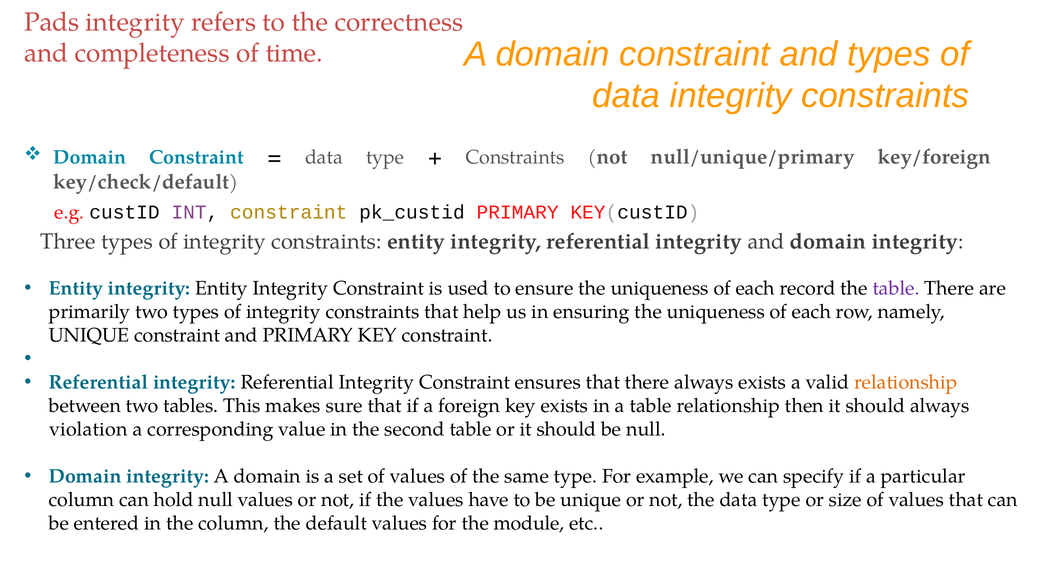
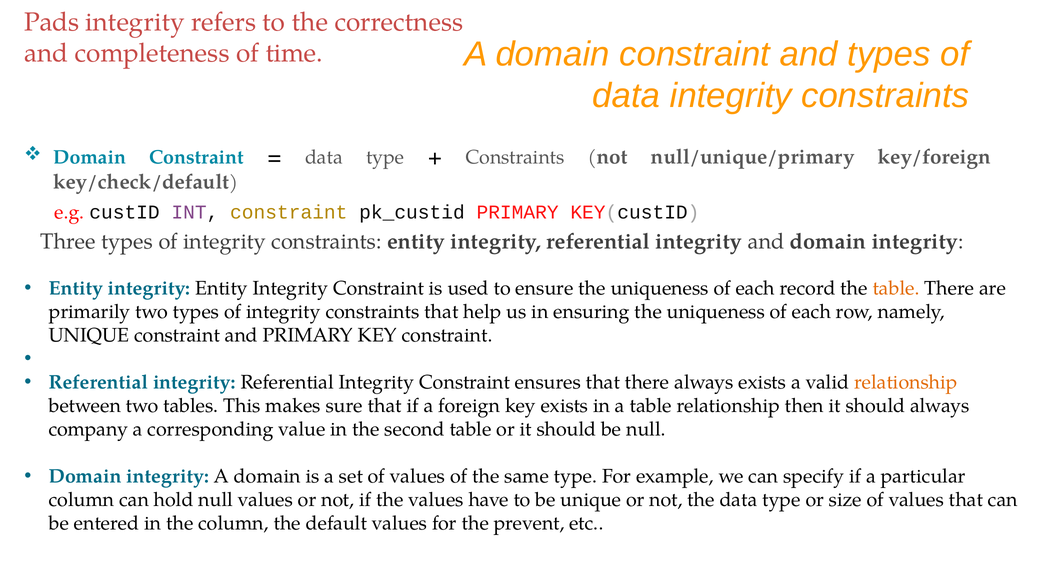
table colour: purple -> orange (896, 288)
violation: violation -> company (88, 429)
module: module -> prevent (529, 523)
